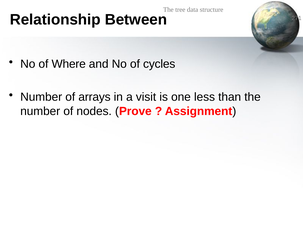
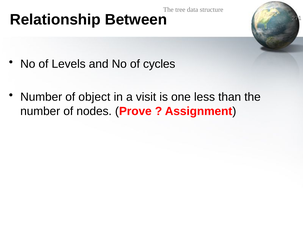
Where: Where -> Levels (69, 64)
arrays: arrays -> object (94, 97)
